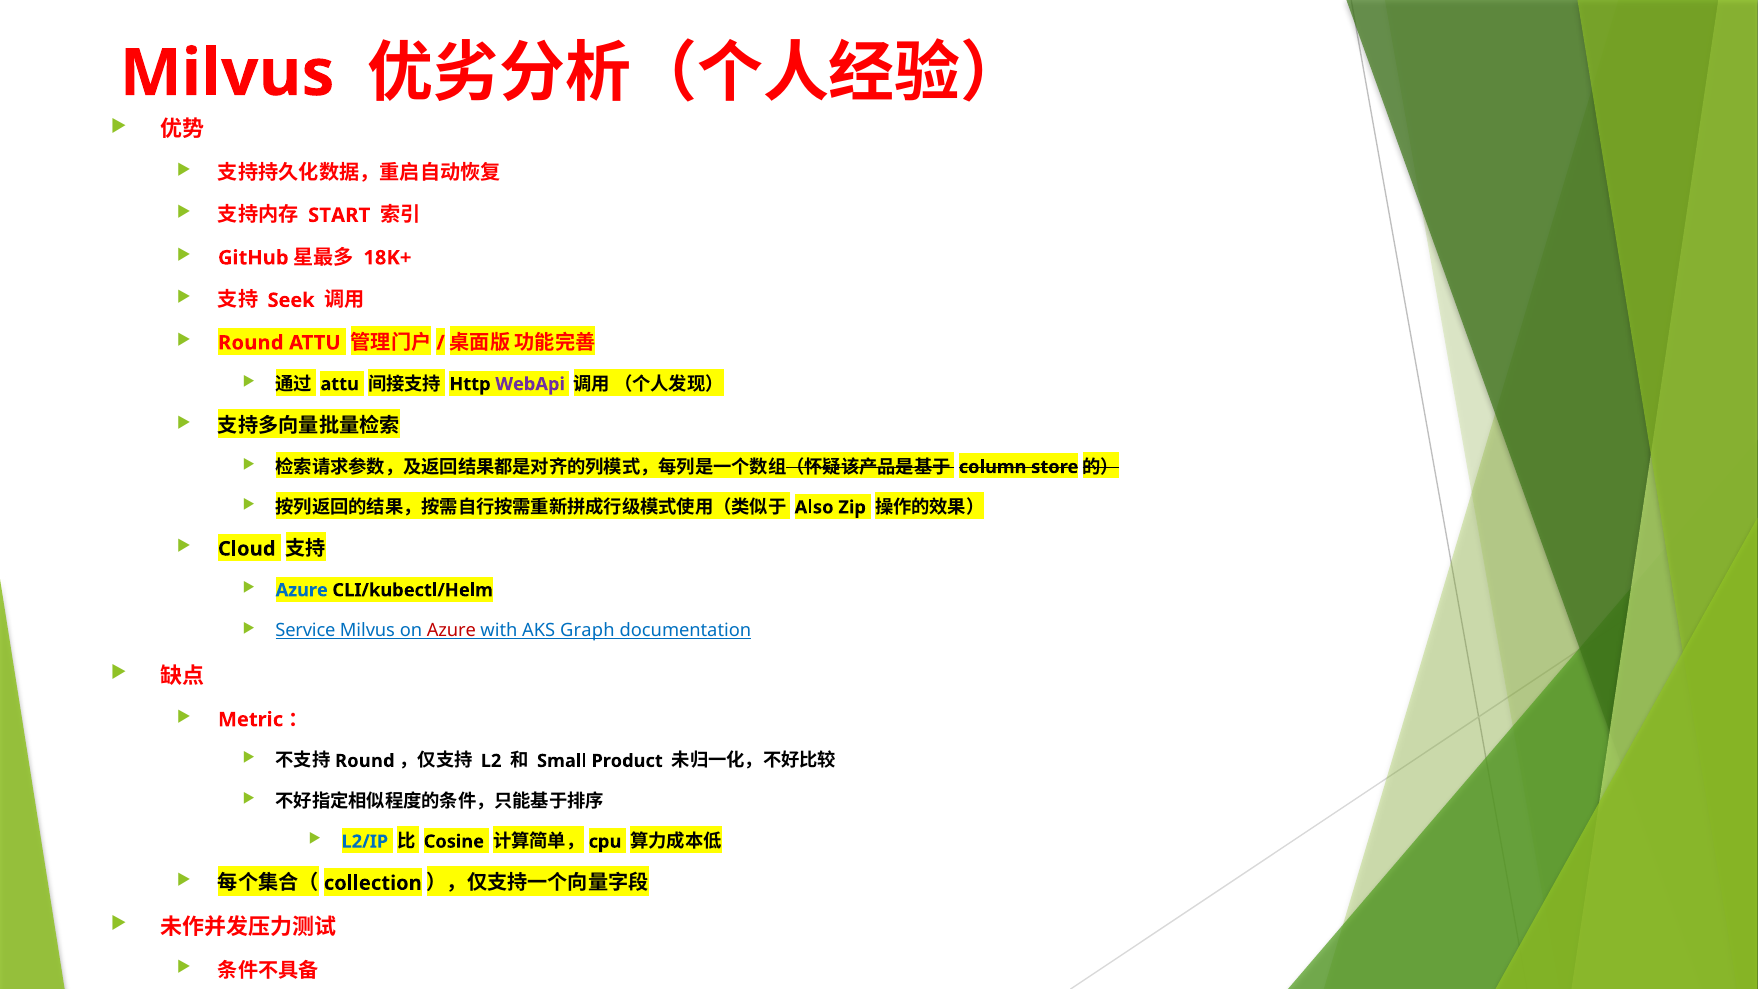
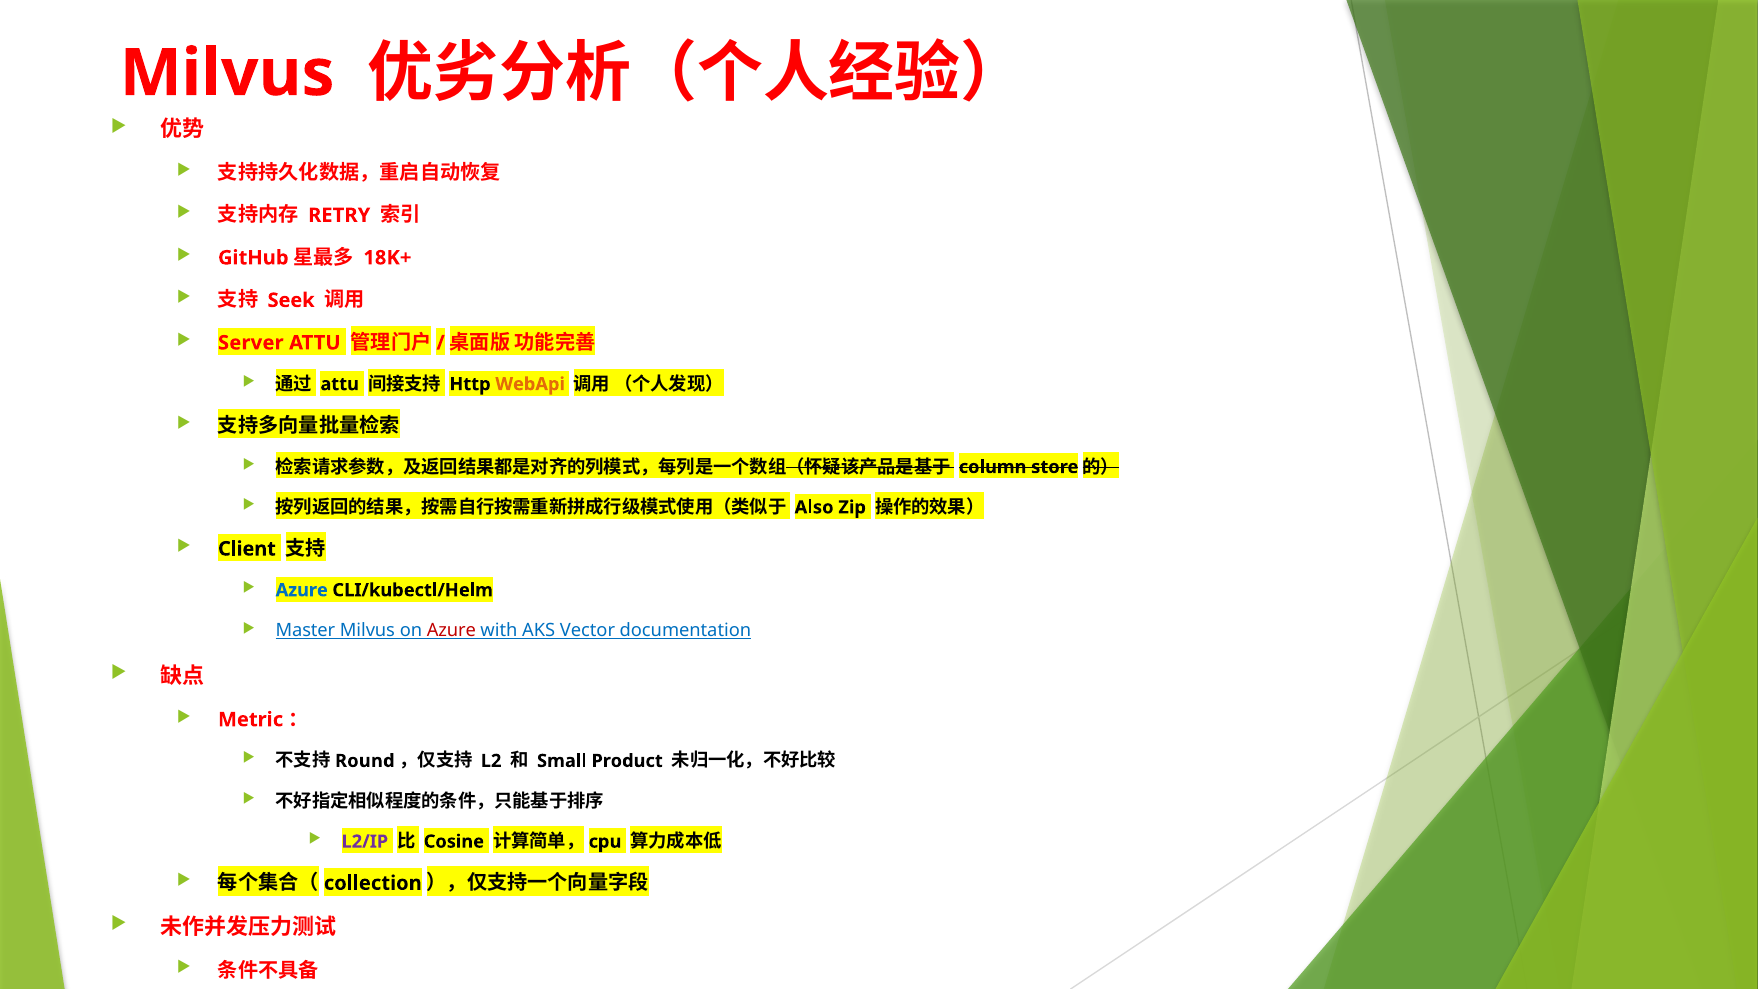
START: START -> RETRY (339, 215)
Round: Round -> Server (251, 343)
WebApi colour: purple -> orange (530, 384)
Cloud: Cloud -> Client (247, 549)
Service: Service -> Master (305, 630)
Graph: Graph -> Vector (587, 630)
L2/IP colour: blue -> purple (365, 841)
